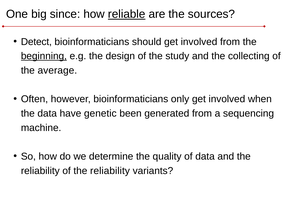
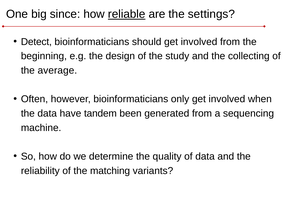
sources: sources -> settings (211, 14)
beginning underline: present -> none (44, 56)
genetic: genetic -> tandem (100, 114)
of the reliability: reliability -> matching (110, 171)
